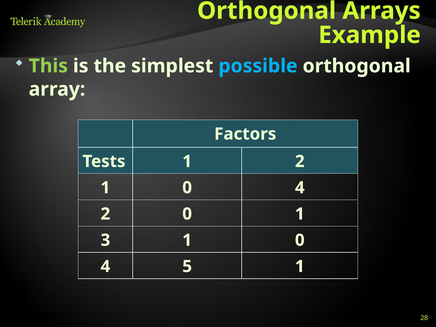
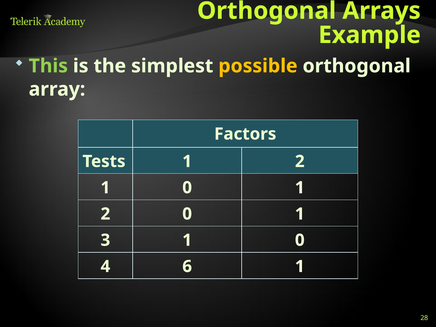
possible colour: light blue -> yellow (258, 66)
4: 4 -> 1 (300, 188)
5: 5 -> 6 (187, 266)
